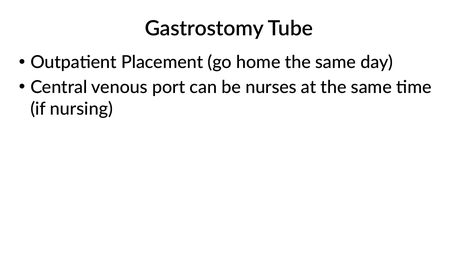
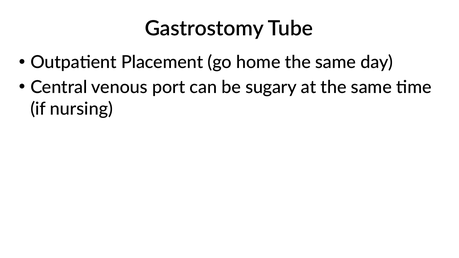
nurses: nurses -> sugary (271, 87)
